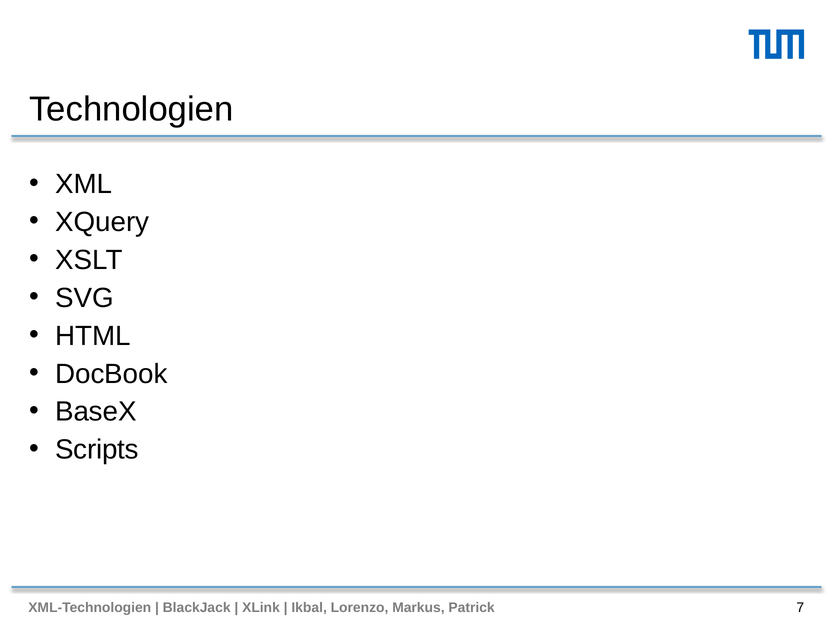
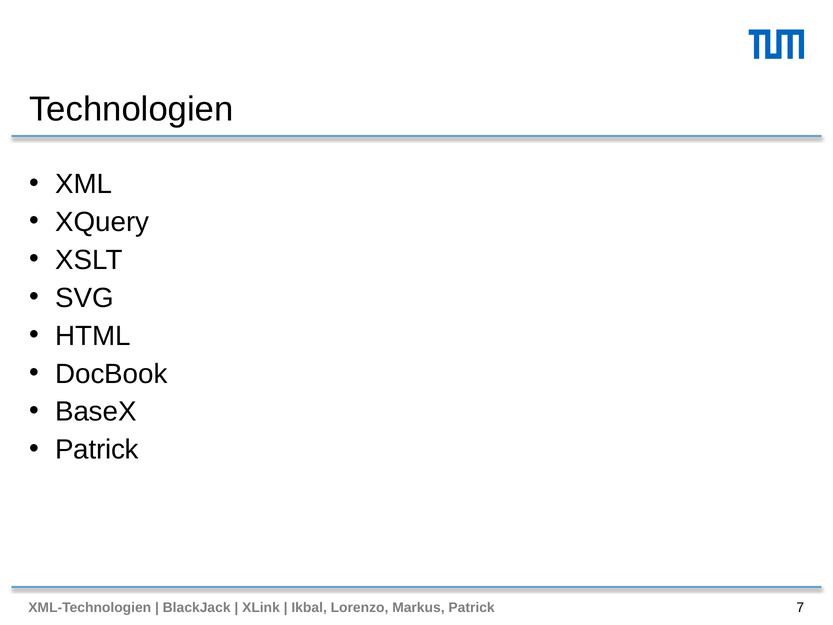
Scripts: Scripts -> Patrick (97, 450)
